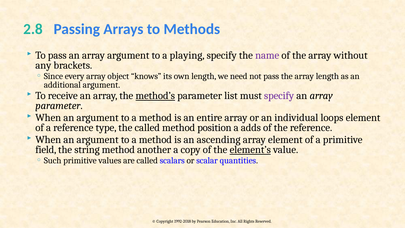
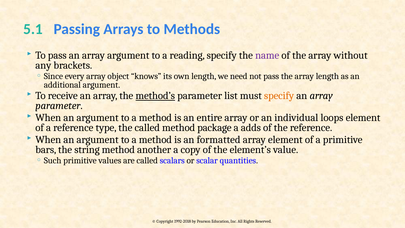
2.8: 2.8 -> 5.1 (33, 29)
playing: playing -> reading (187, 55)
specify colour: purple -> orange (279, 96)
position: position -> package (214, 128)
ascending: ascending -> formatted (219, 139)
field: field -> bars (46, 150)
element’s underline: present -> none (250, 150)
